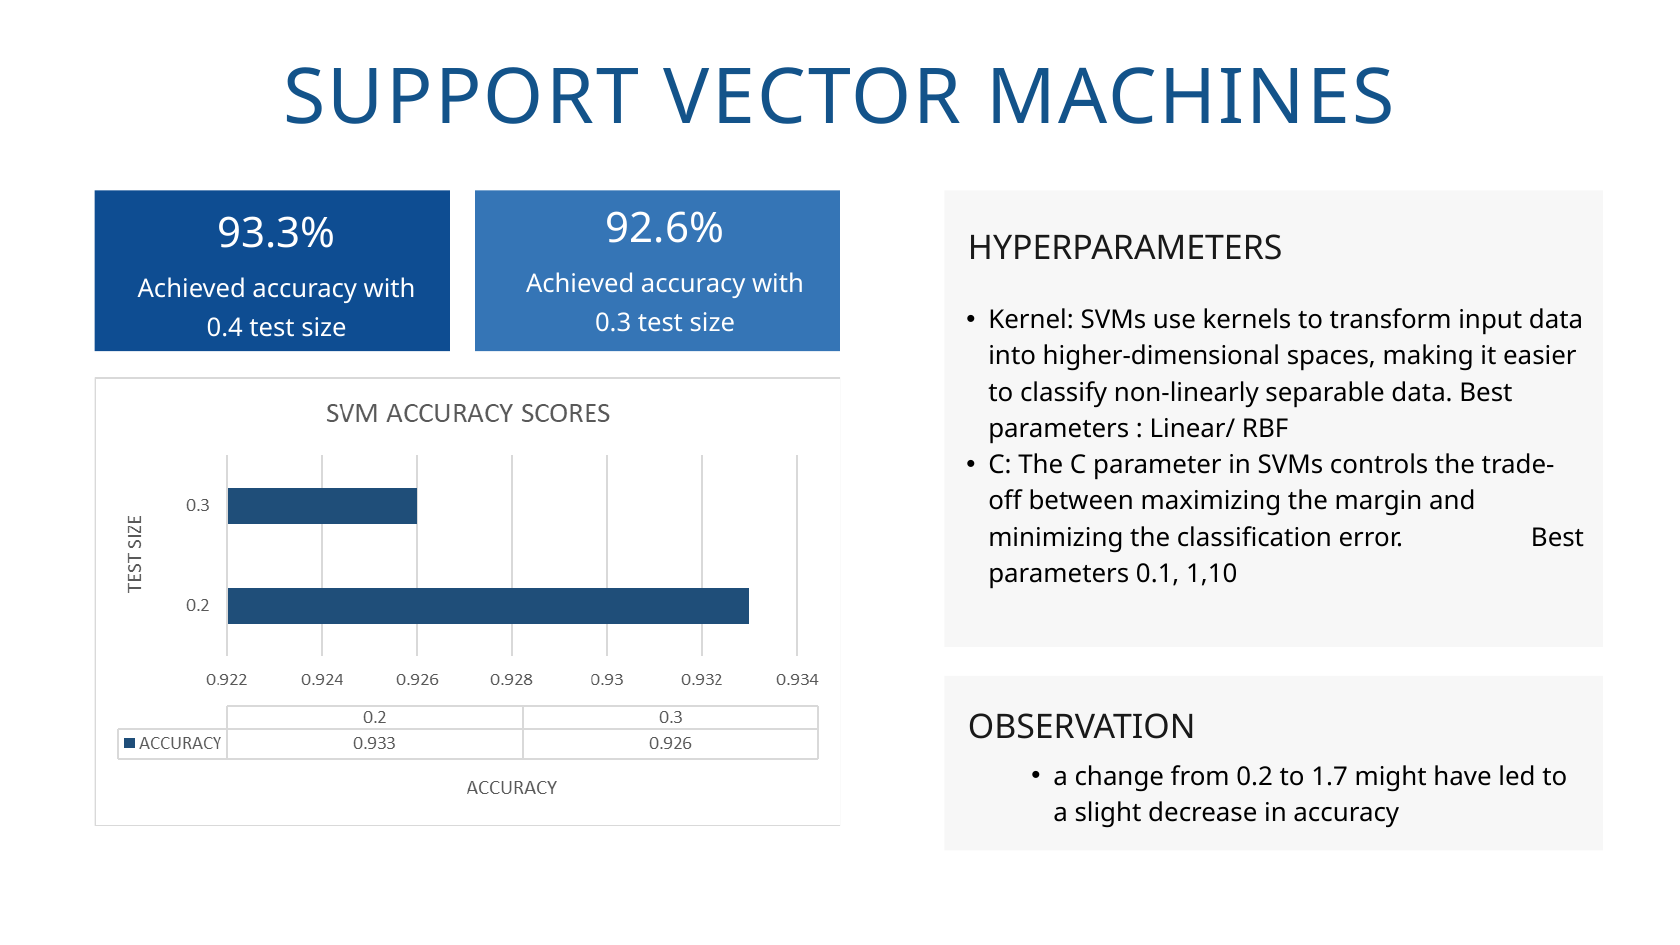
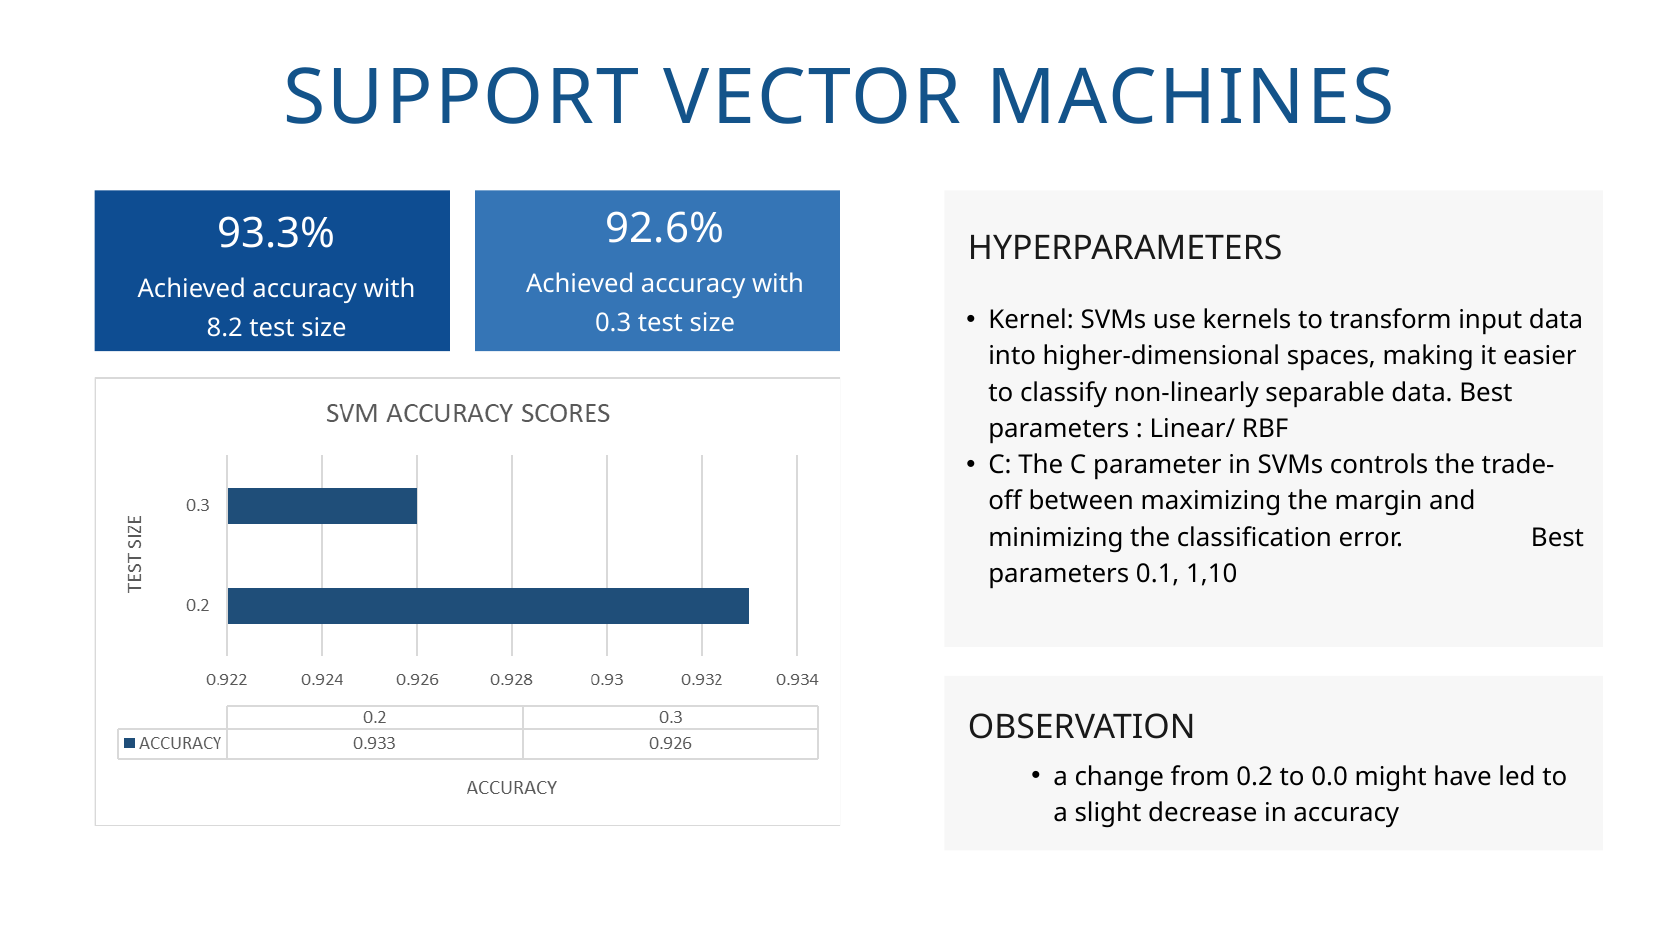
0.4: 0.4 -> 8.2 (225, 328)
1.7: 1.7 -> 0.0 (1330, 777)
